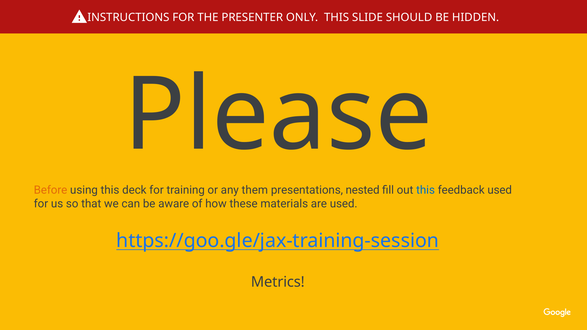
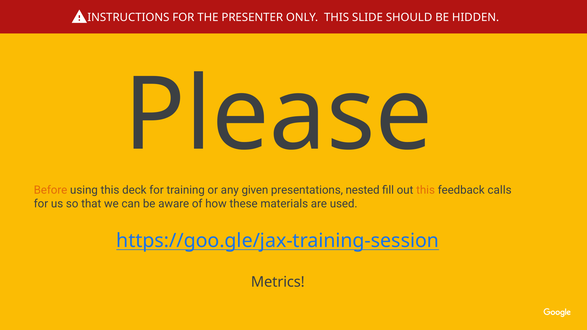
them: them -> given (255, 190)
this colour: blue -> orange (426, 190)
feedback used: used -> calls (500, 190)
